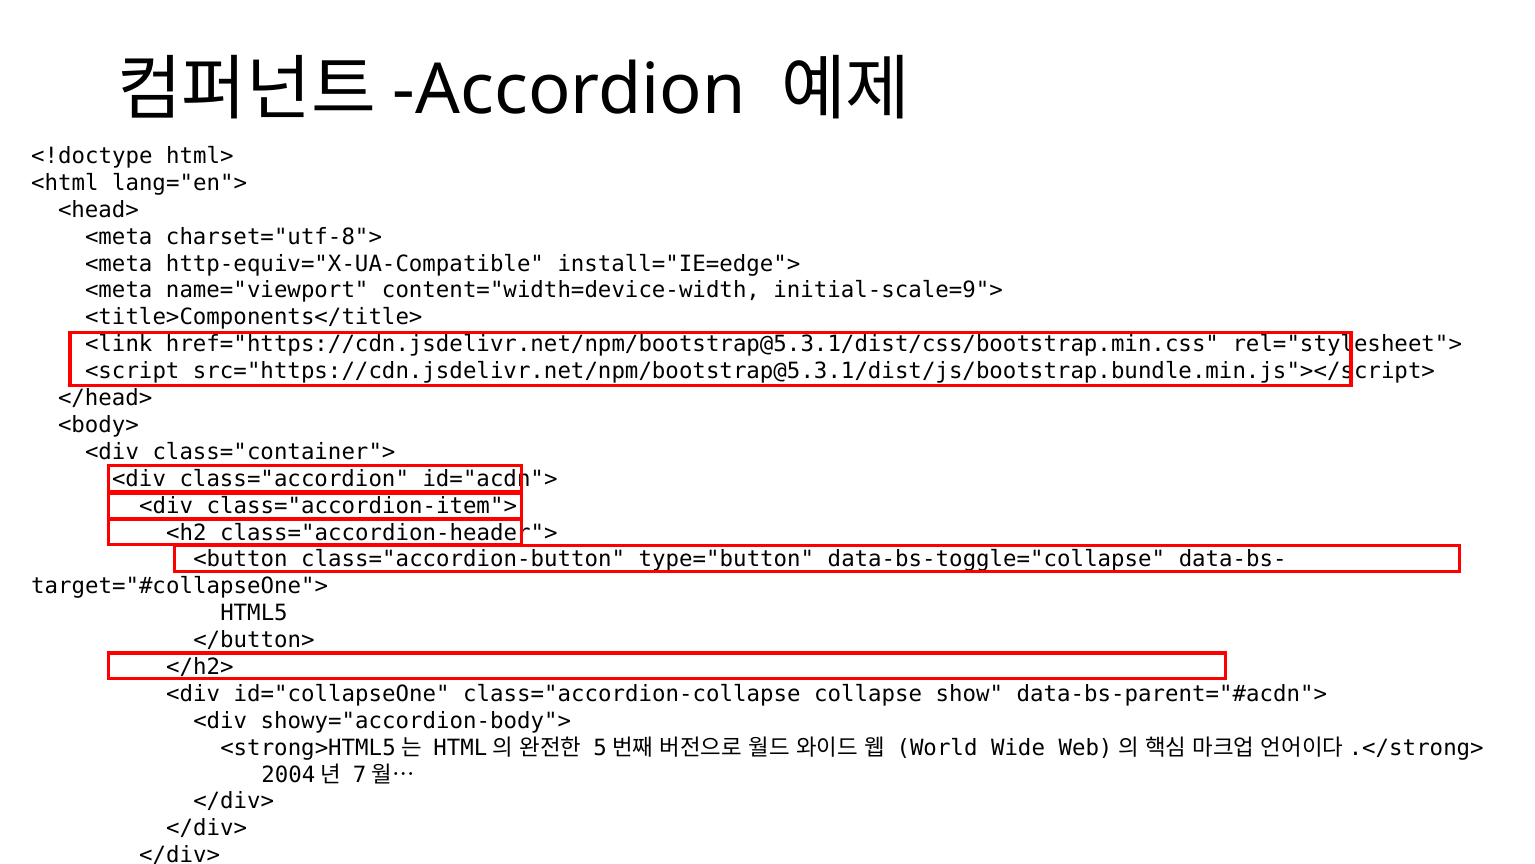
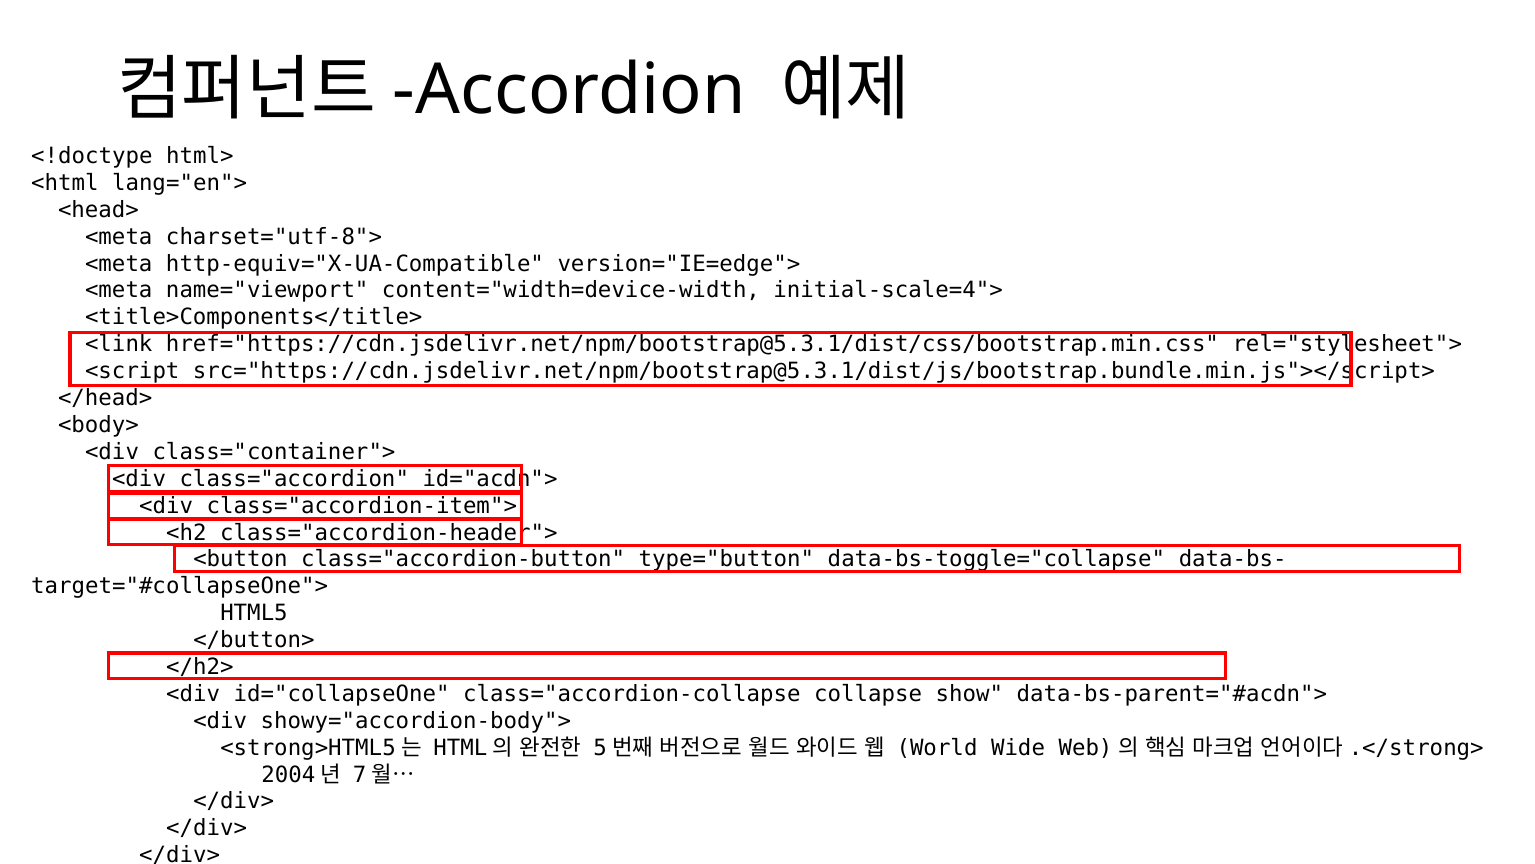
install="IE=edge">: install="IE=edge"> -> version="IE=edge"> (679, 264)
initial-scale=9">: initial-scale=9"> -> initial-scale=4"> (888, 290)
